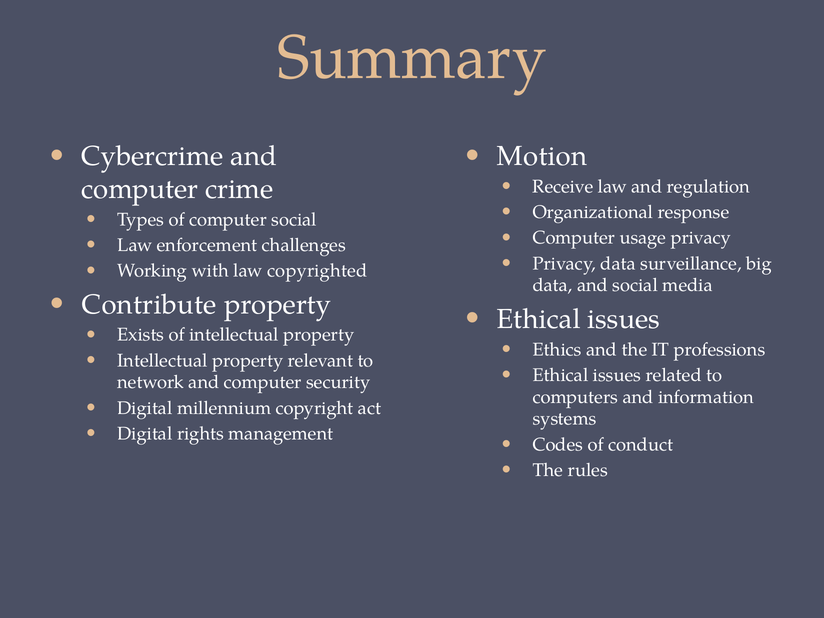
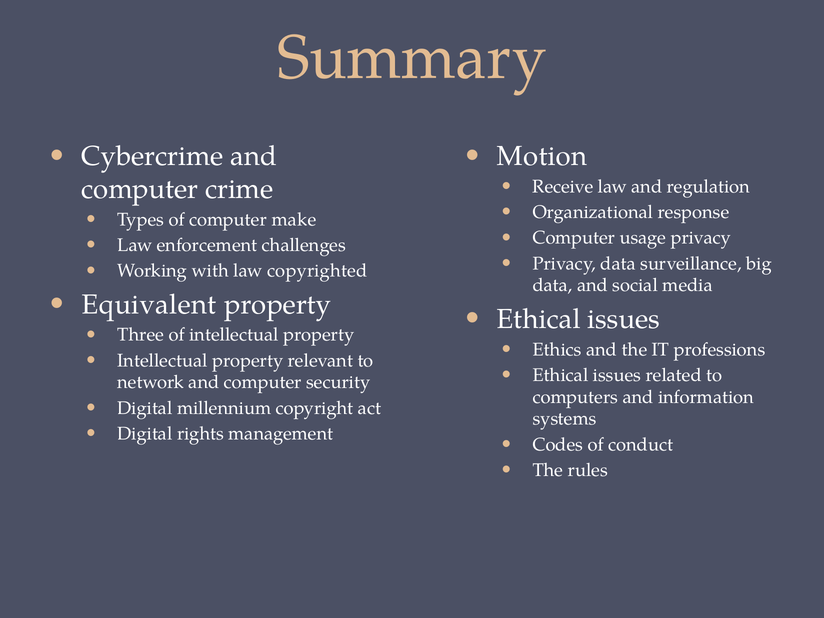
computer social: social -> make (294, 220)
Contribute: Contribute -> Equivalent (149, 304)
Exists: Exists -> Three (141, 335)
